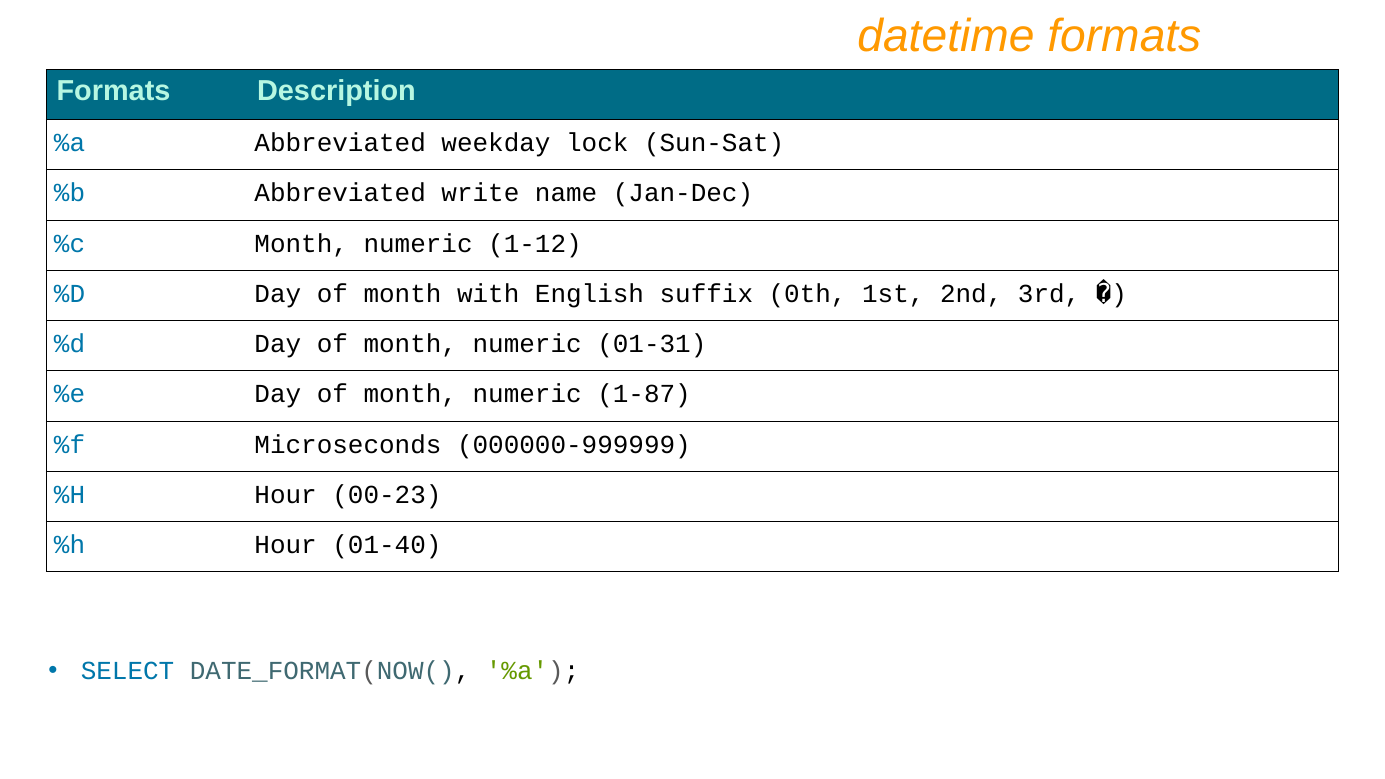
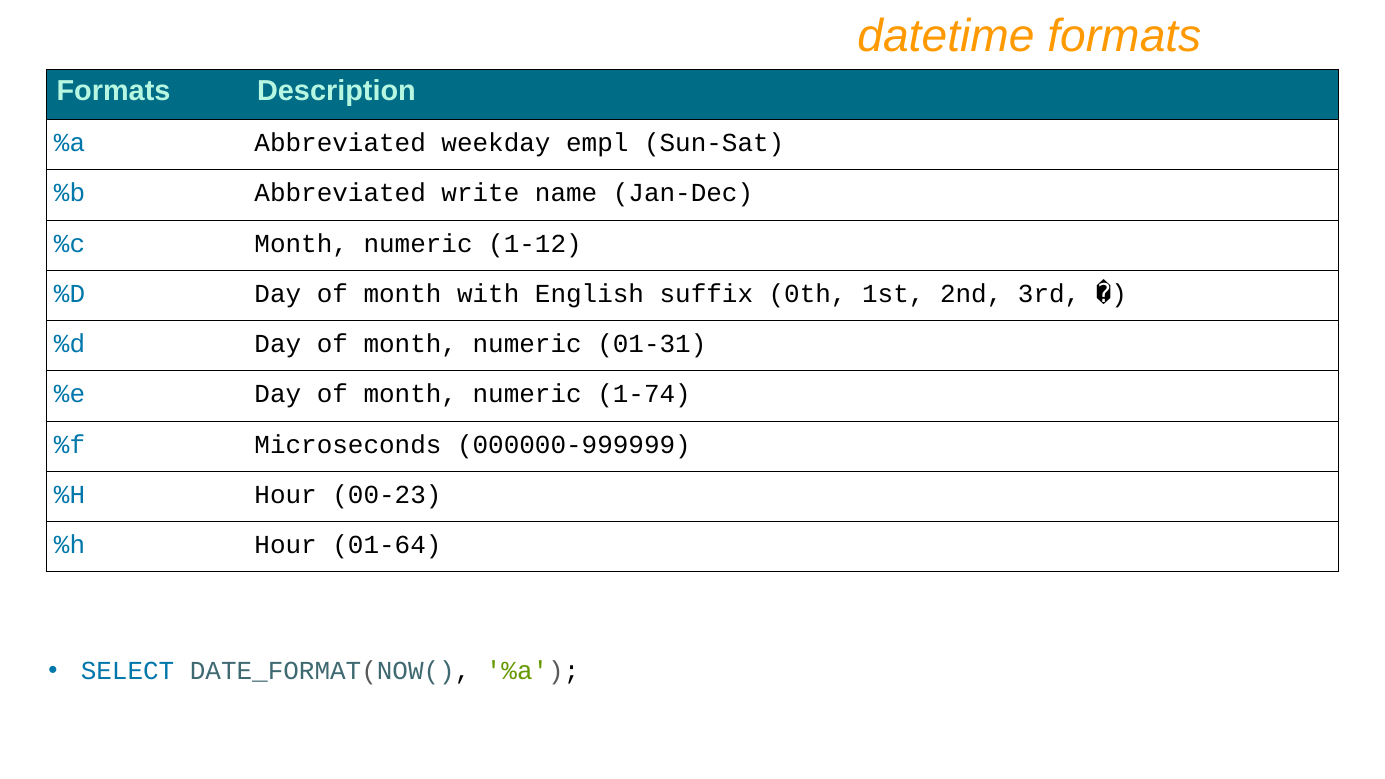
lock: lock -> empl (597, 143)
1-87: 1-87 -> 1-74 (644, 394)
01-40: 01-40 -> 01-64 (387, 545)
